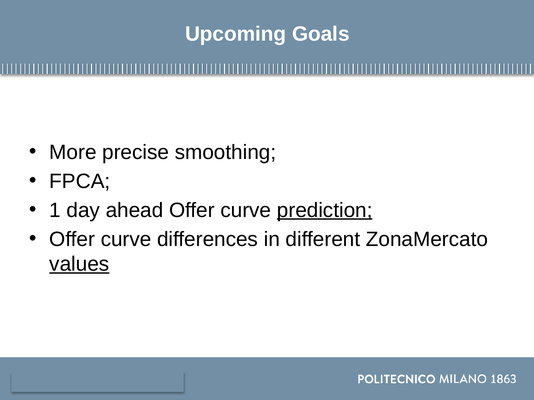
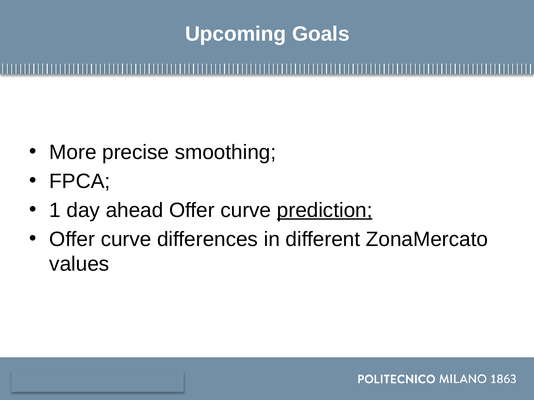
values underline: present -> none (79, 264)
